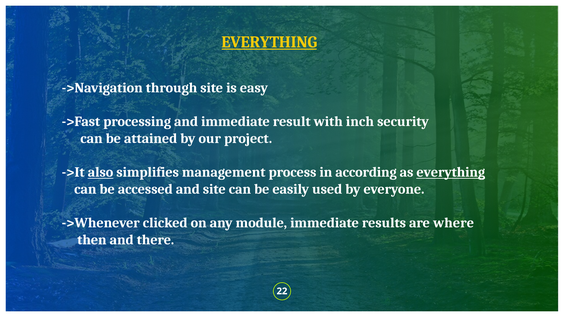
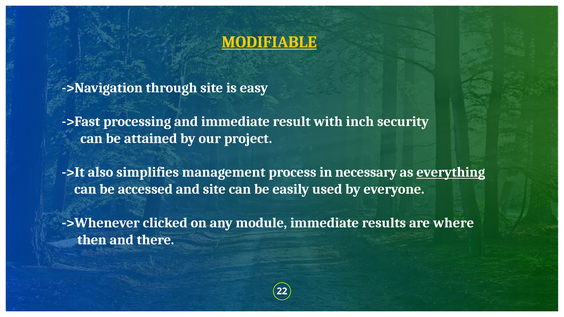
EVERYTHING: EVERYTHING -> MODIFIABLE (269, 42)
also underline: present -> none (101, 172)
according: according -> necessary (366, 172)
